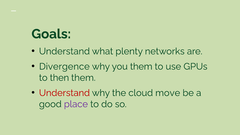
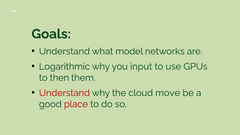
plenty: plenty -> model (129, 51)
Divergence: Divergence -> Logarithmic (64, 67)
you them: them -> input (141, 67)
place colour: purple -> red (76, 104)
